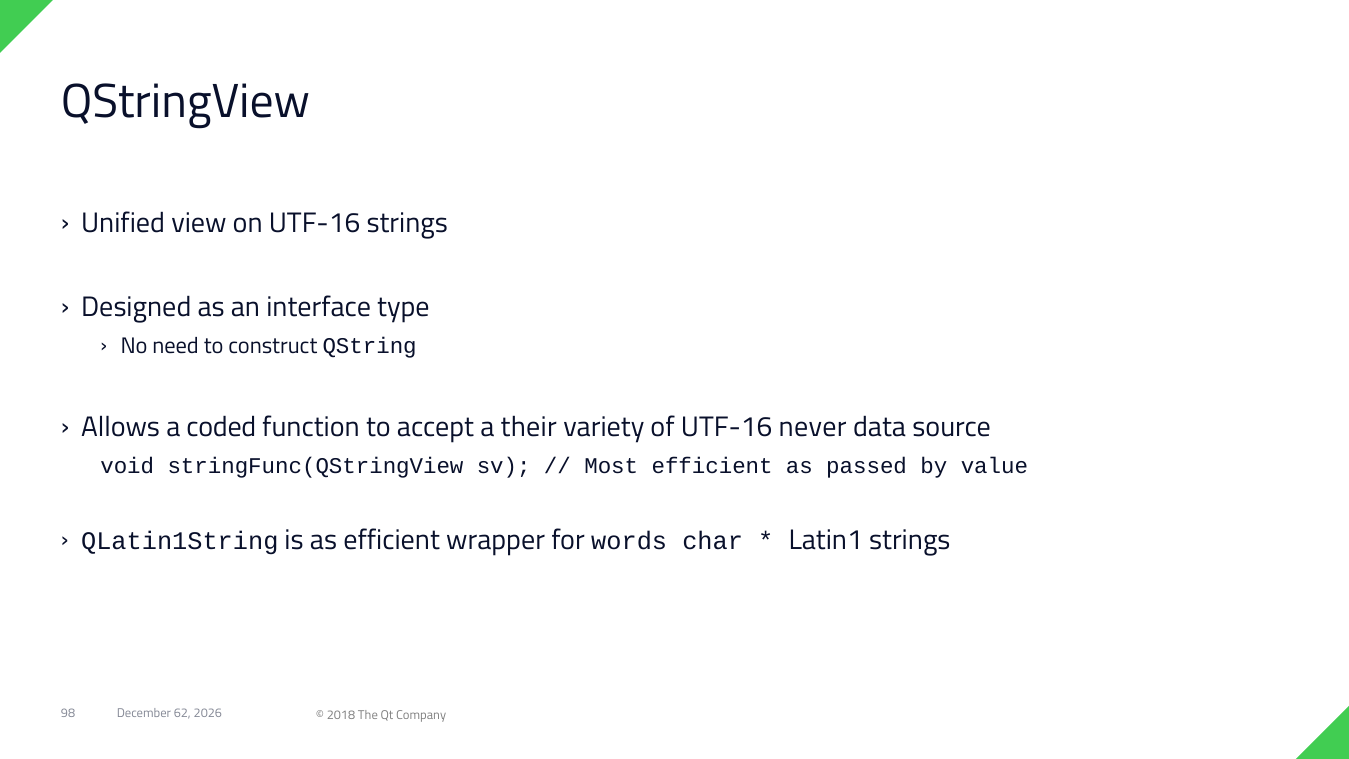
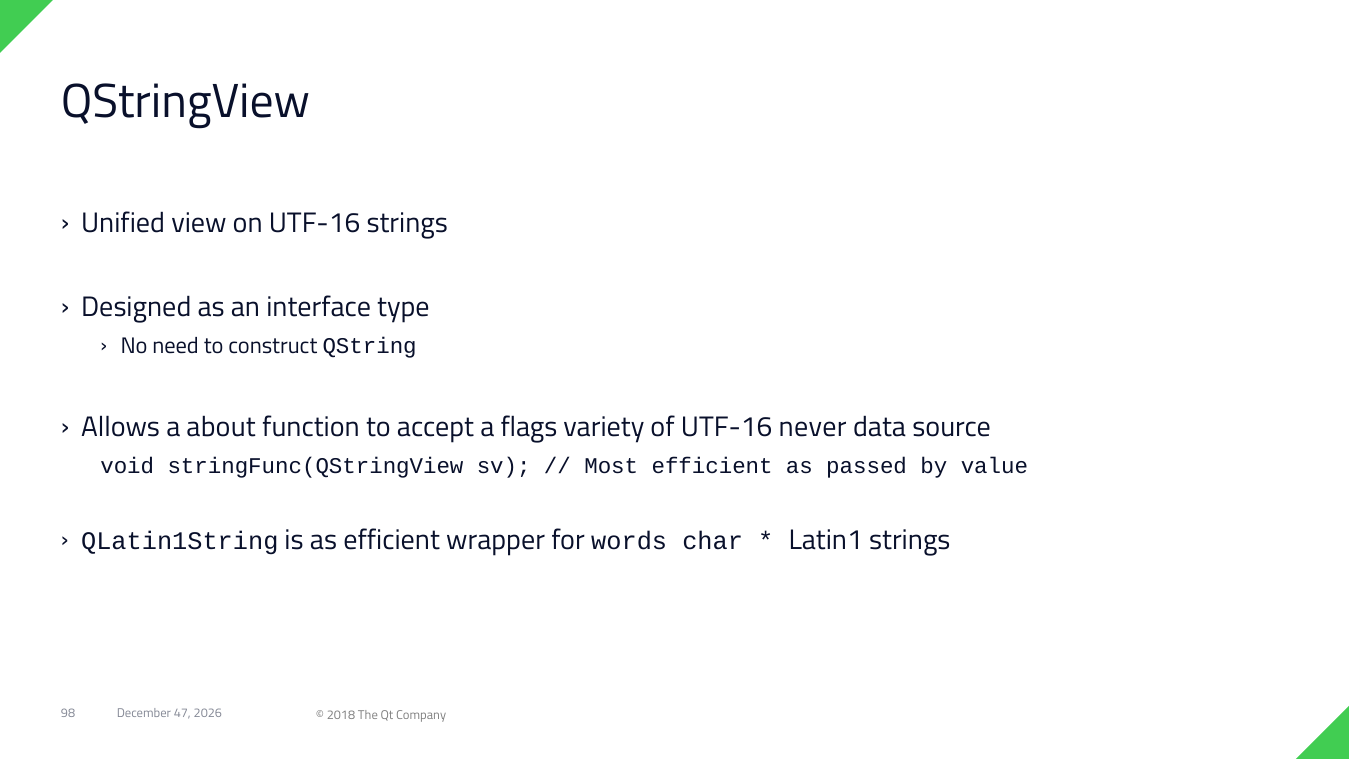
coded: coded -> about (221, 427)
their: their -> flags (529, 427)
62: 62 -> 47 (182, 713)
